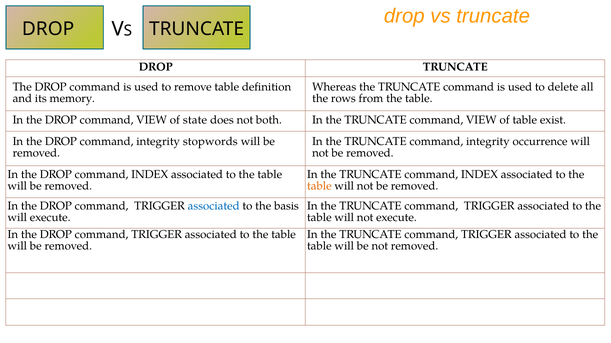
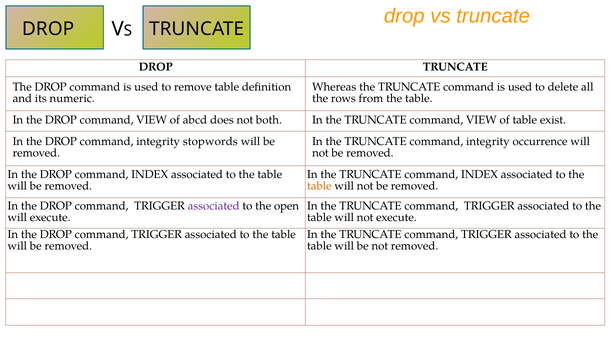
memory: memory -> numeric (72, 99)
state: state -> abcd (195, 120)
associated colour: blue -> purple (214, 206)
basis: basis -> open (287, 206)
